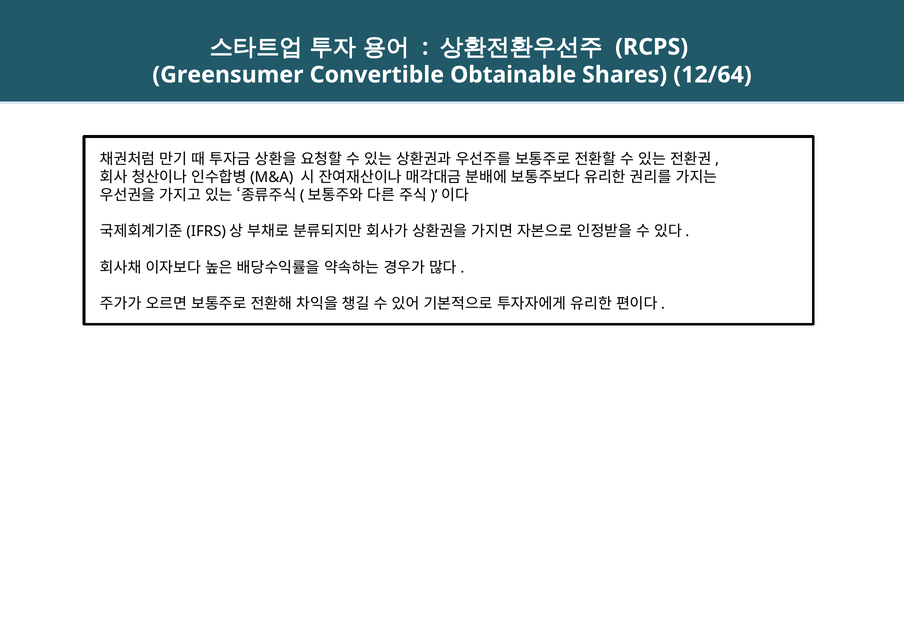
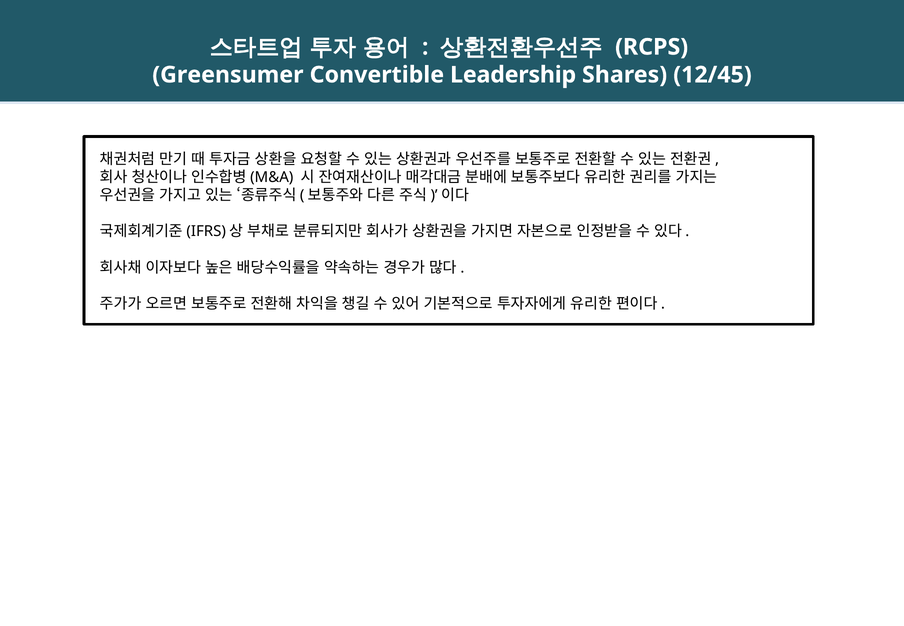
Obtainable: Obtainable -> Leadership (513, 75)
12/64: 12/64 -> 12/45 (712, 75)
